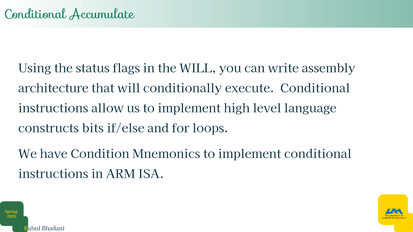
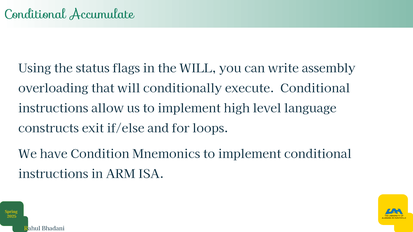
architecture: architecture -> overloading (53, 89)
bits: bits -> exit (93, 129)
